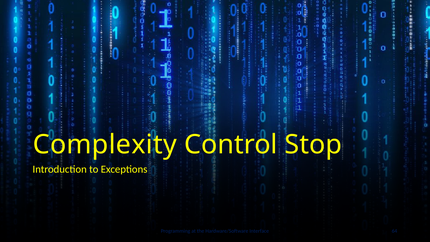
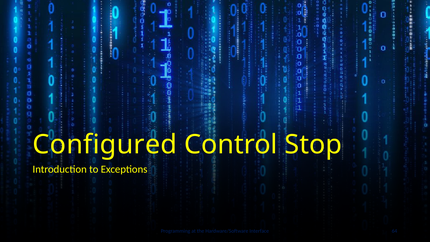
Complexity: Complexity -> Configured (105, 145)
